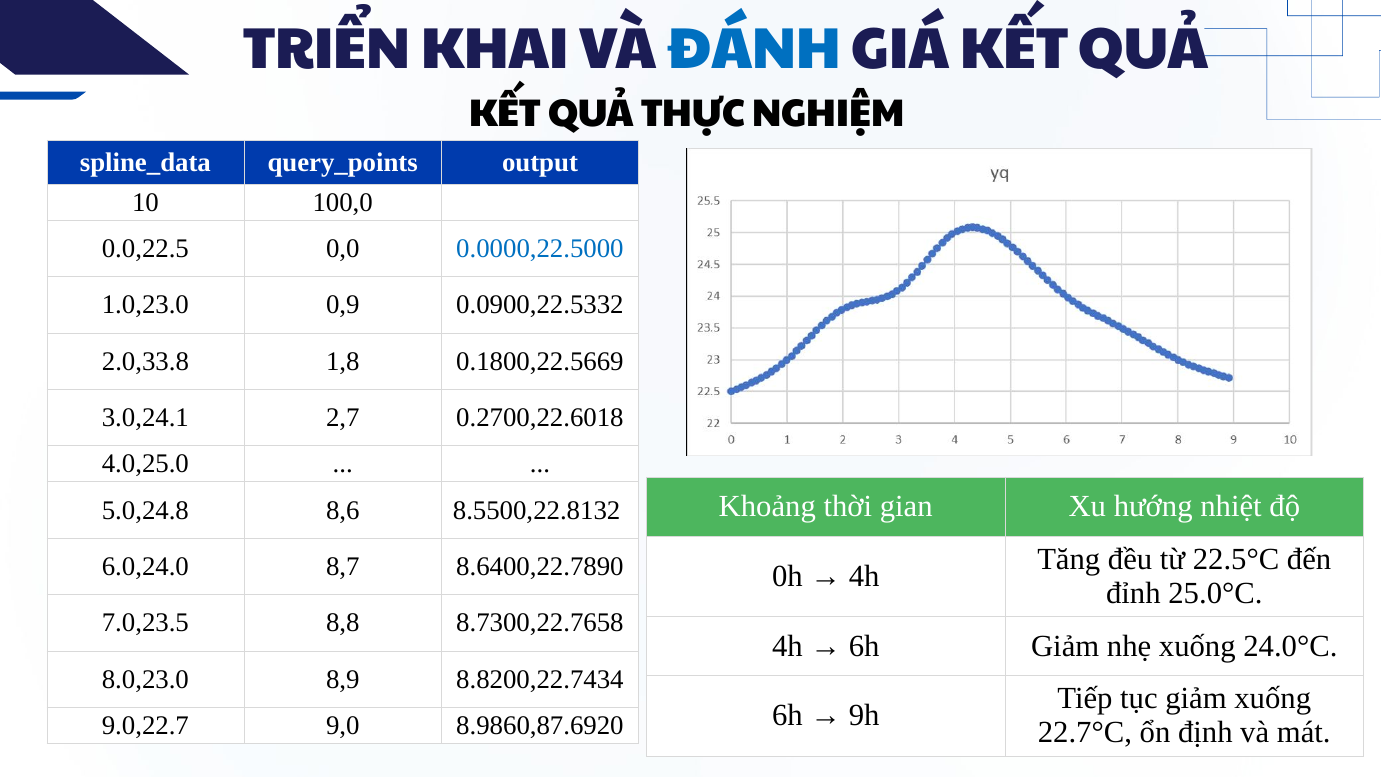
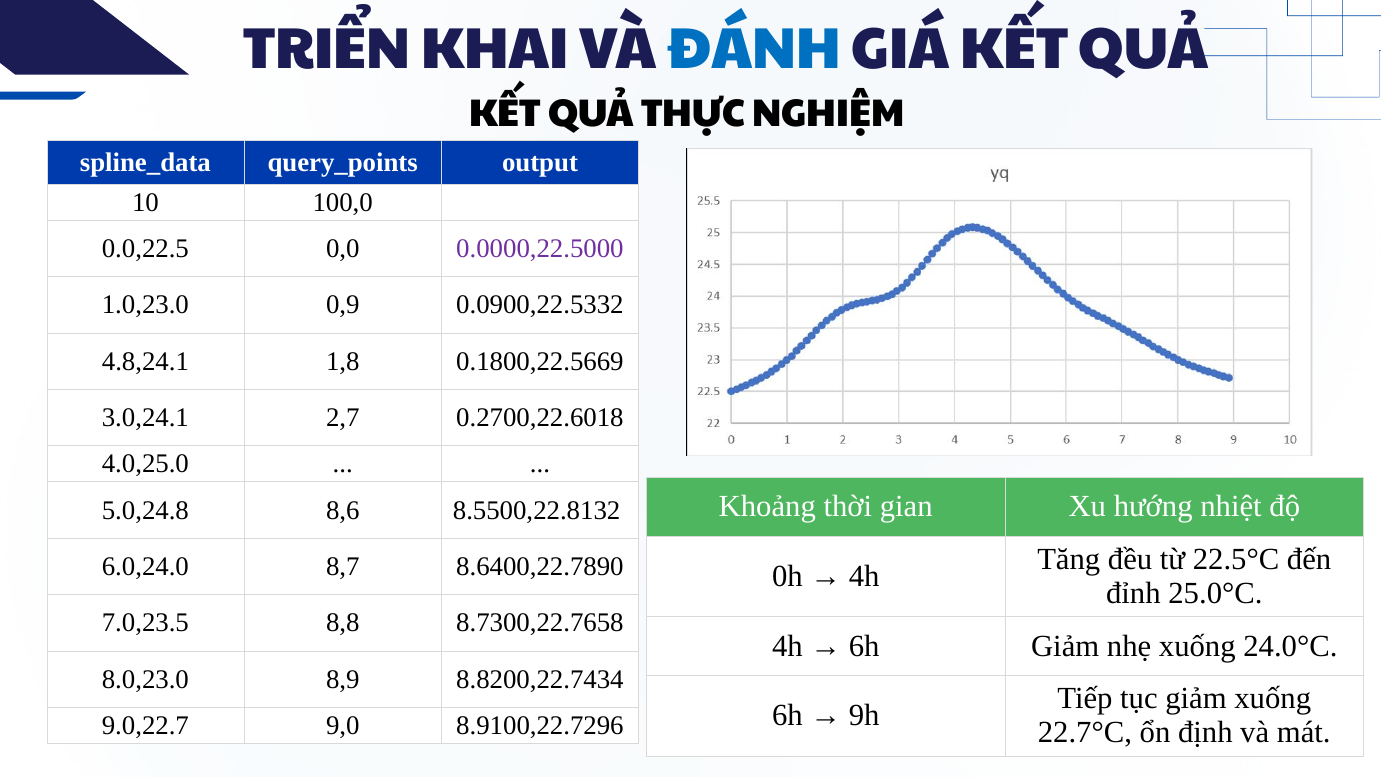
0.0000,22.5000 colour: blue -> purple (540, 248)
2.0,33.8: 2.0,33.8 -> 4.8,24.1 (145, 361)
8.9860,87.6920: 8.9860,87.6920 -> 8.9100,22.7296 (540, 726)
